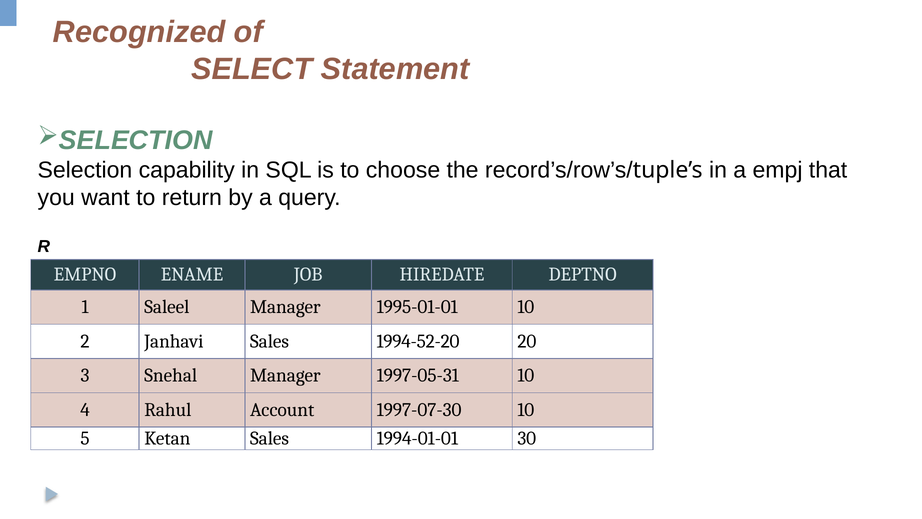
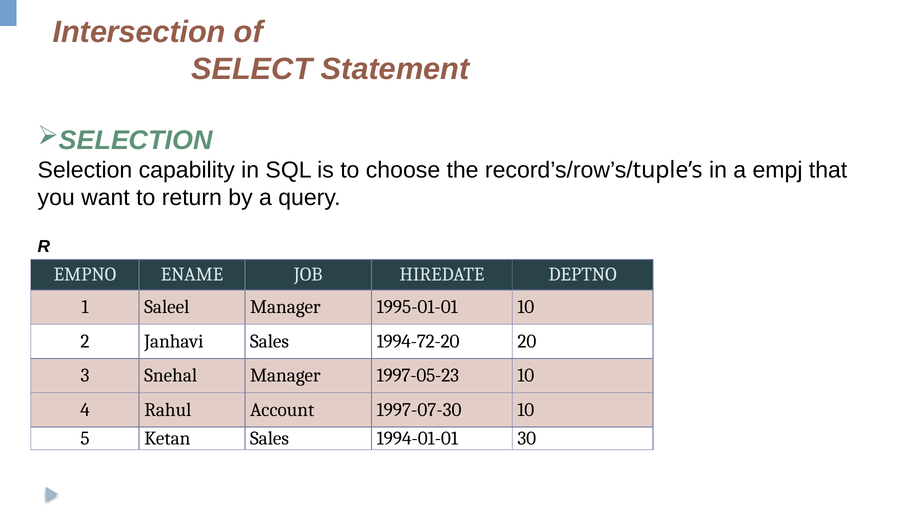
Recognized: Recognized -> Intersection (139, 32)
1994-52-20: 1994-52-20 -> 1994-72-20 (418, 341)
1997-05-31: 1997-05-31 -> 1997-05-23 (418, 375)
